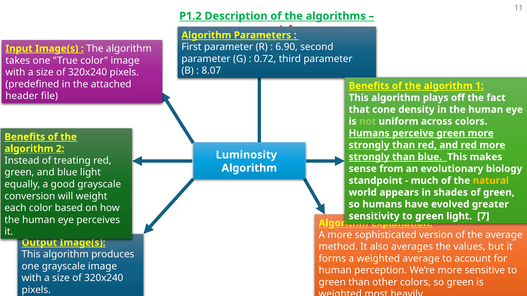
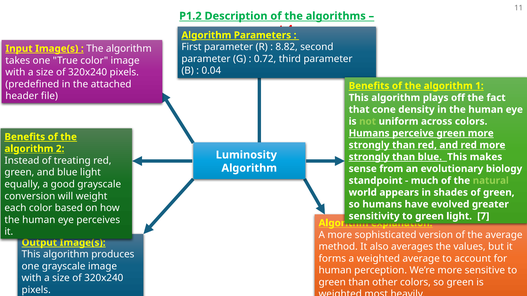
6.90: 6.90 -> 8.82 (287, 47)
8.07: 8.07 -> 0.04 (211, 71)
natural colour: yellow -> light green (491, 181)
